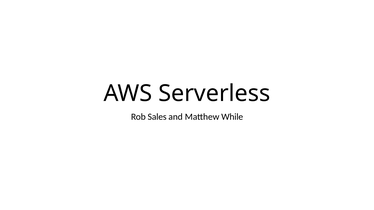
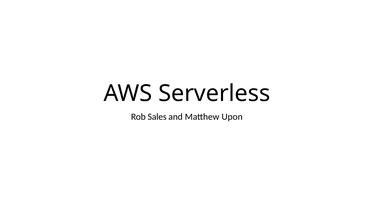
While: While -> Upon (232, 117)
